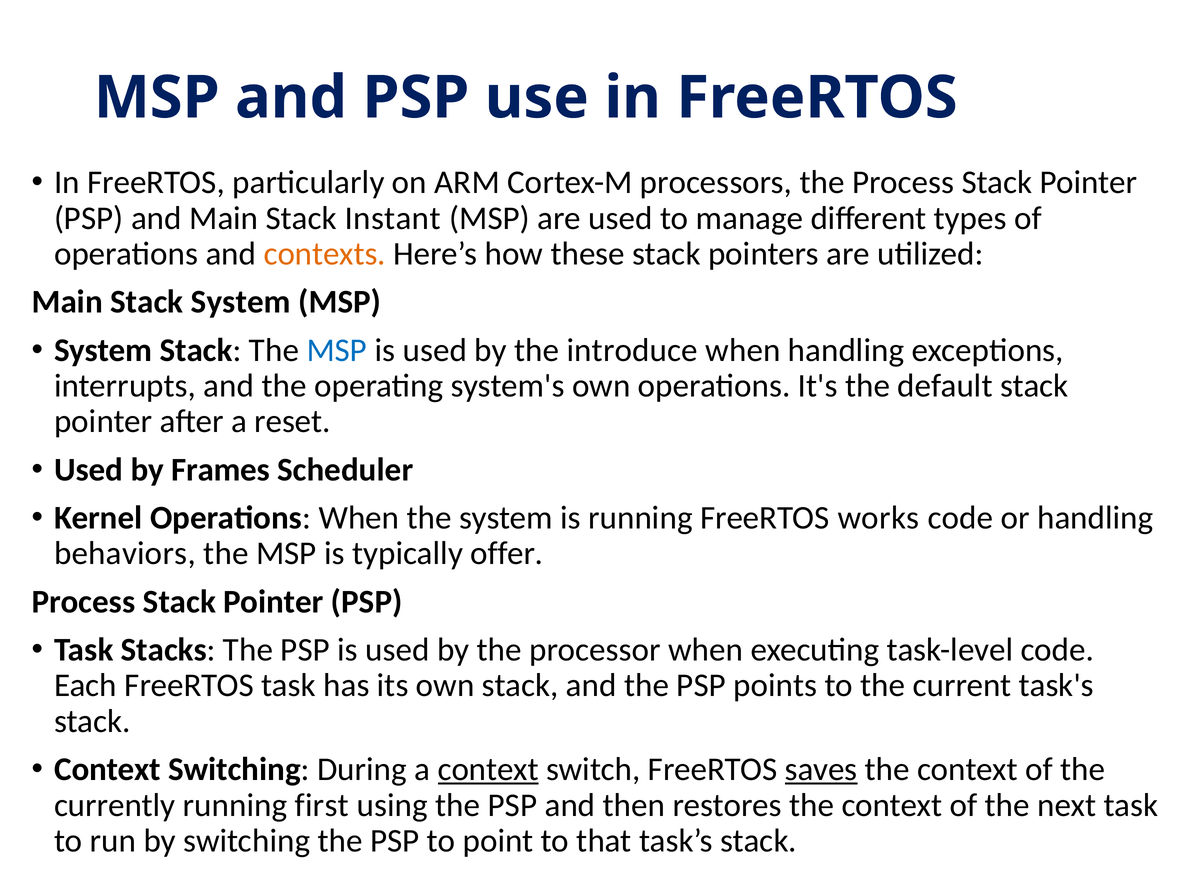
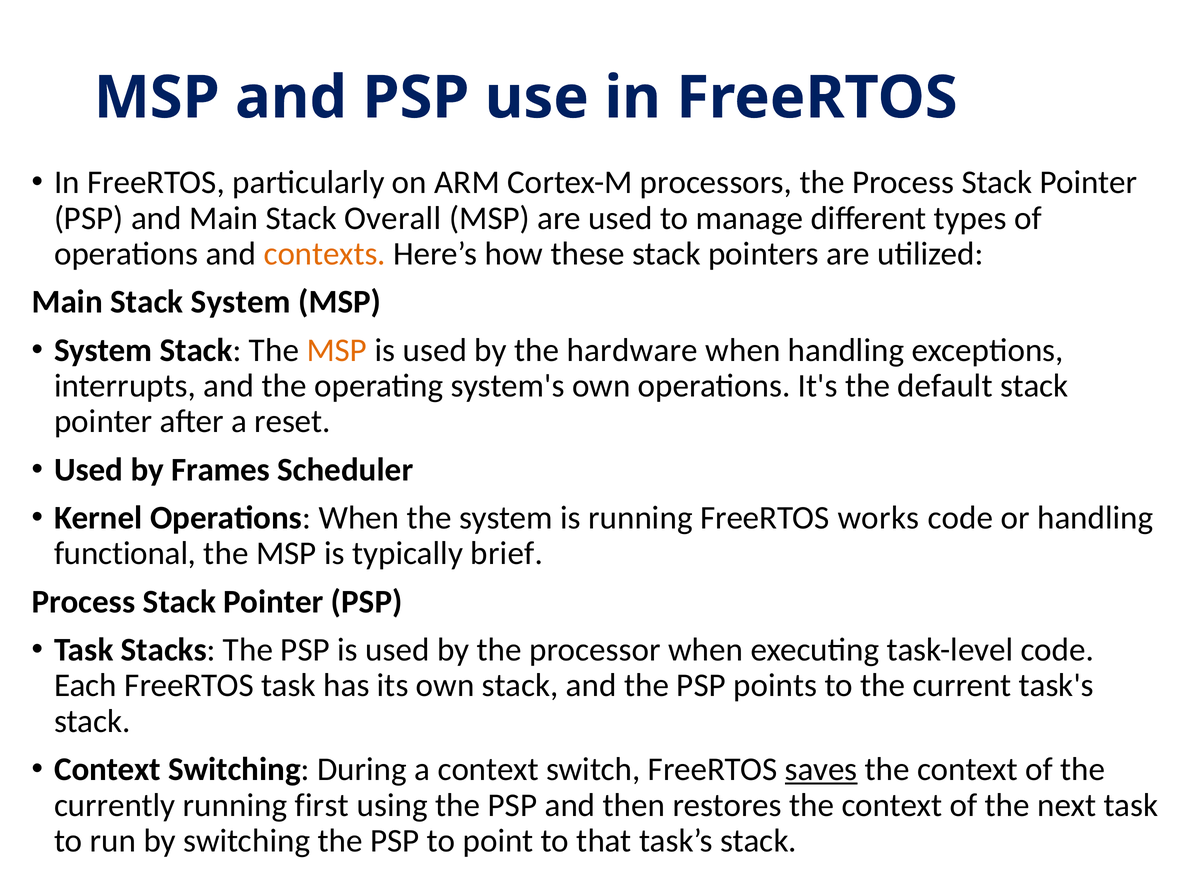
Instant: Instant -> Overall (393, 218)
MSP colour: blue -> orange (337, 350)
introduce: introduce -> hardware (632, 350)
behaviors: behaviors -> functional (125, 554)
offer: offer -> brief (507, 554)
context underline: present -> none (488, 770)
